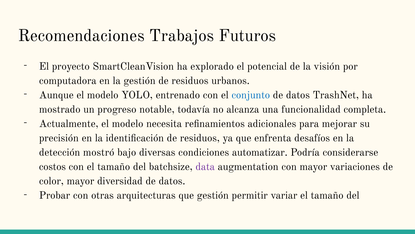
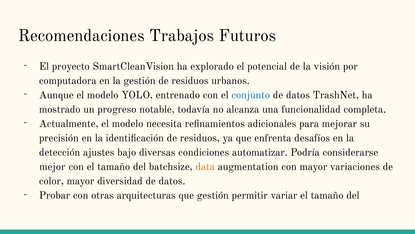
mostró: mostró -> ajustes (99, 152)
costos: costos -> mejor (52, 166)
data colour: purple -> orange (205, 166)
